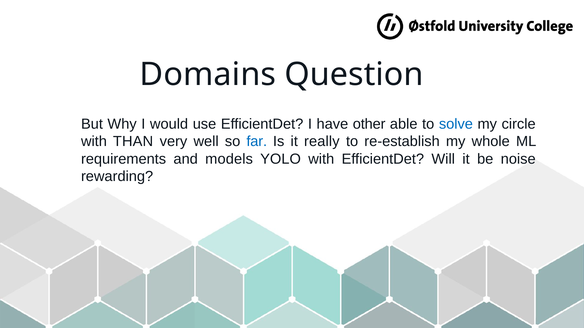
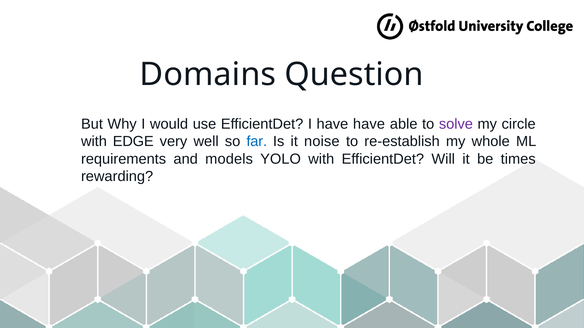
have other: other -> have (369, 124)
solve colour: blue -> purple (456, 124)
THAN: THAN -> EDGE (133, 142)
really: really -> noise (322, 142)
noise: noise -> times (518, 159)
